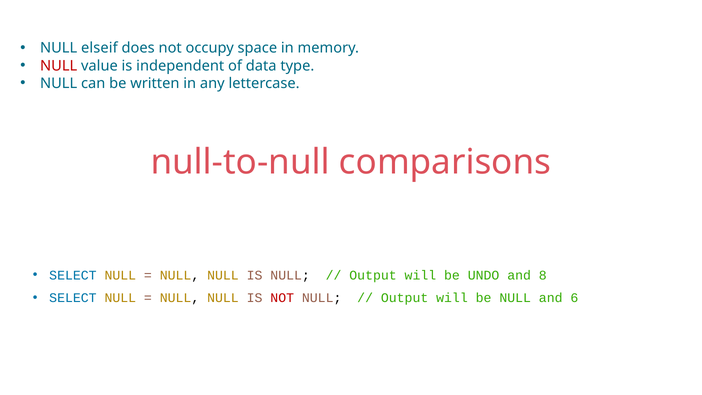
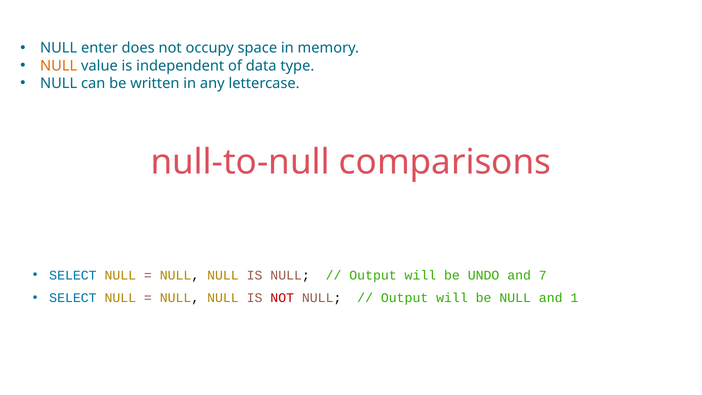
elseif: elseif -> enter (99, 48)
NULL colour: red -> orange (59, 66)
8: 8 -> 7 (543, 275)
6: 6 -> 1 (574, 298)
